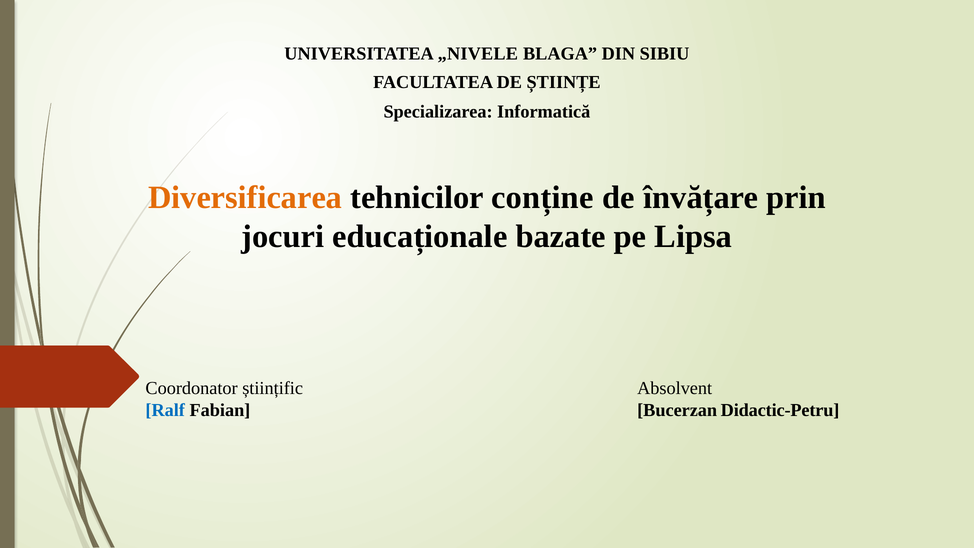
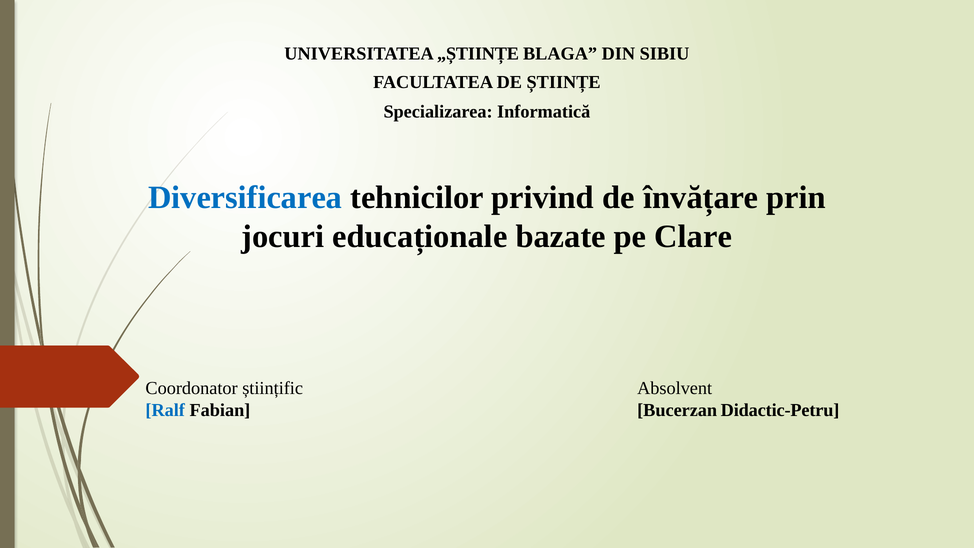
„NIVELE: „NIVELE -> „ȘTIINȚE (478, 54)
Diversificarea colour: orange -> blue (245, 197)
conține: conține -> privind (543, 197)
Lipsa: Lipsa -> Clare (693, 236)
